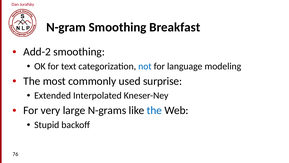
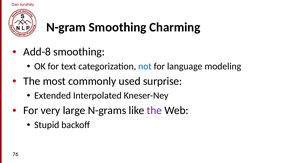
Breakfast: Breakfast -> Charming (175, 27)
Add-2: Add-2 -> Add-8 (37, 52)
the colour: blue -> purple (154, 110)
